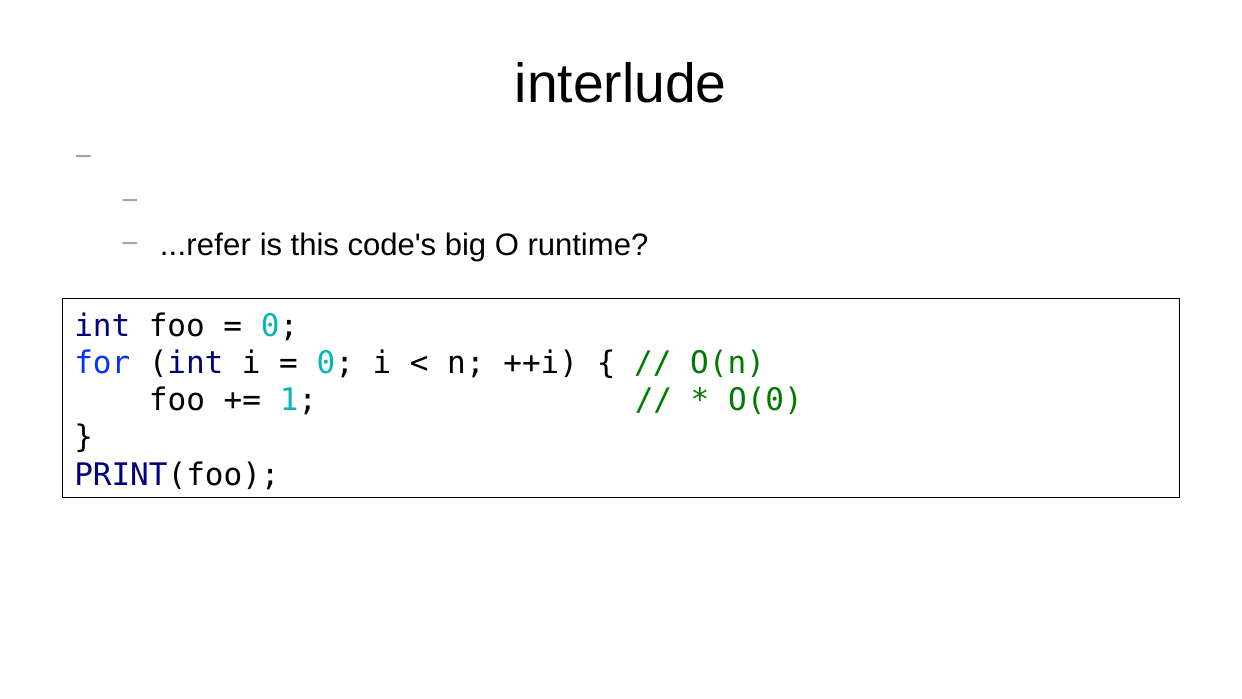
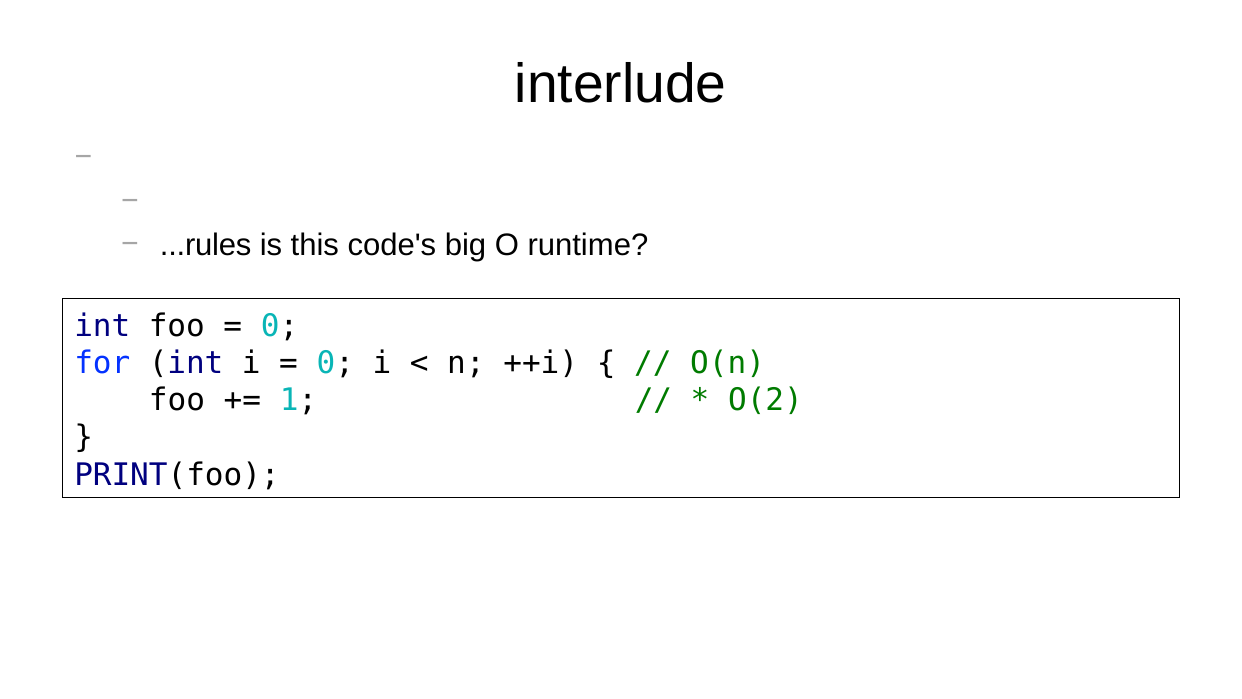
...refer: ...refer -> ...rules (206, 245)
O(0: O(0 -> O(2 (765, 400)
